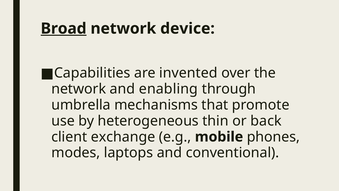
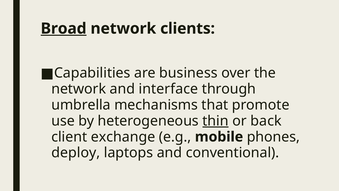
device: device -> clients (188, 28)
invented: invented -> business (188, 73)
enabling: enabling -> interface (168, 89)
thin underline: none -> present (215, 121)
modes: modes -> deploy (76, 153)
